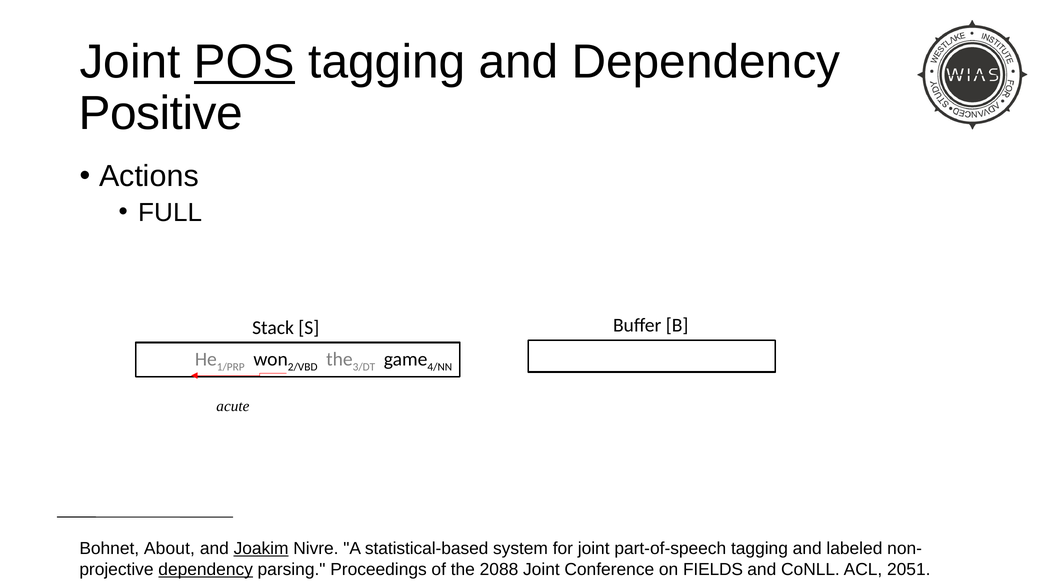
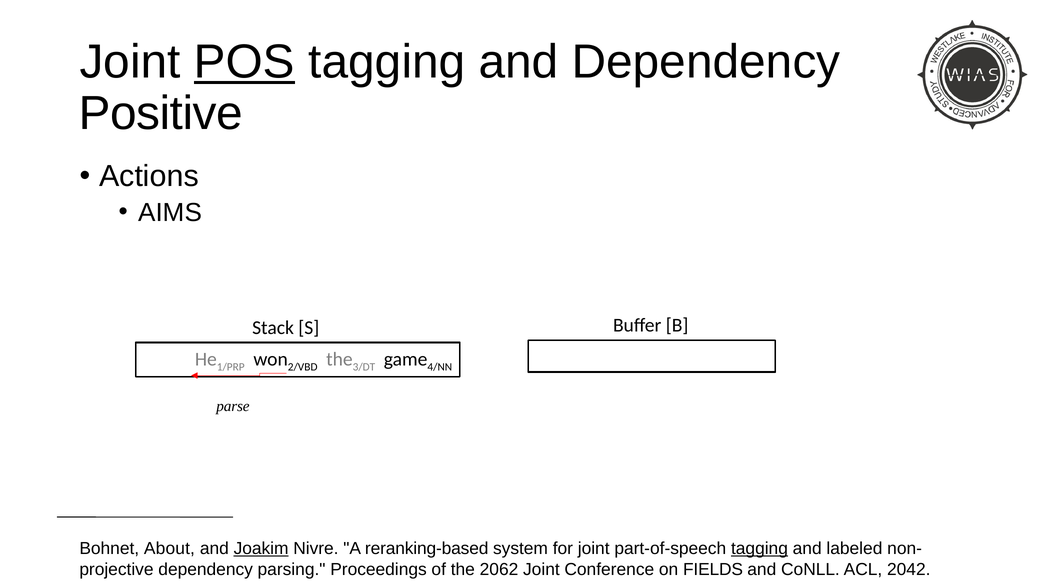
FULL: FULL -> AIMS (170, 213)
acute: acute -> parse (233, 406)
statistical-based: statistical-based -> reranking-based (427, 549)
tagging underline: none -> present (759, 549)
dependency underline: present -> none (206, 570)
2088: 2088 -> 2062 (499, 570)
2051: 2051 -> 2042 (909, 570)
